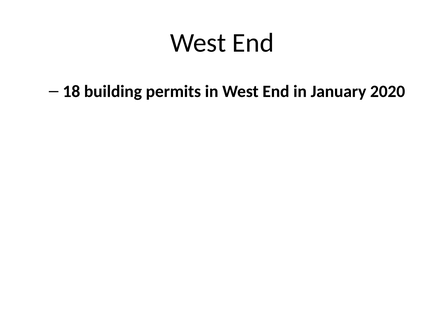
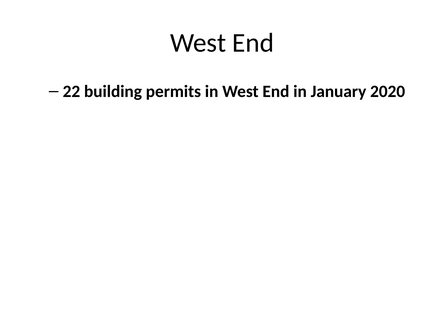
18: 18 -> 22 (71, 91)
